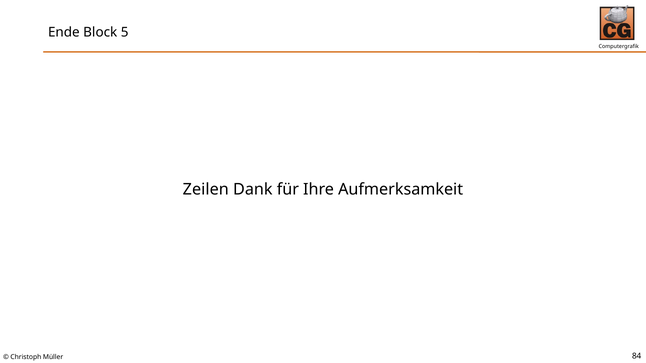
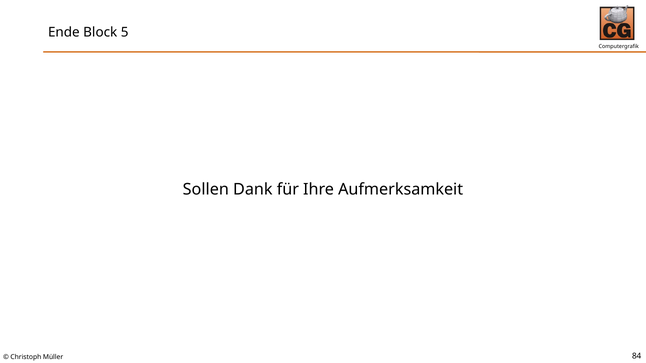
Zeilen: Zeilen -> Sollen (206, 190)
